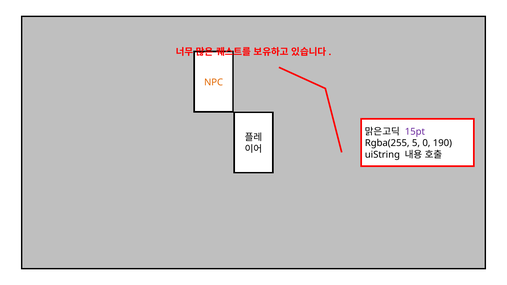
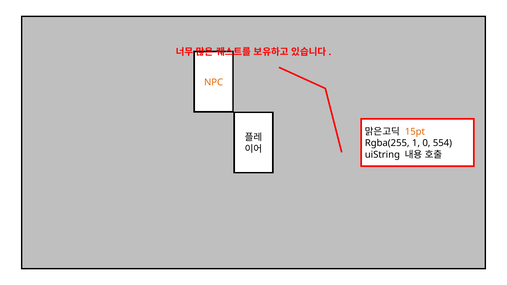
15pt colour: purple -> orange (415, 132)
5: 5 -> 1 (416, 143)
190: 190 -> 554 (442, 143)
